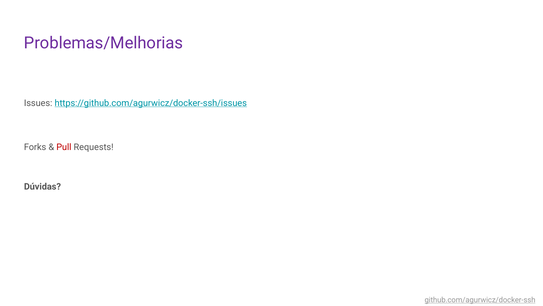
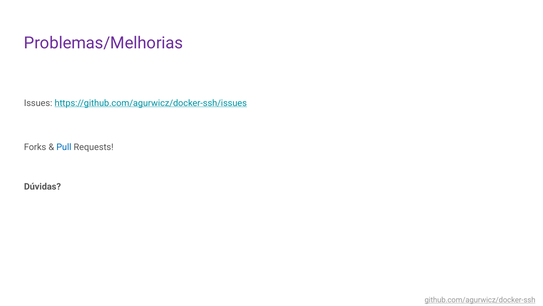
Pull colour: red -> blue (64, 147)
